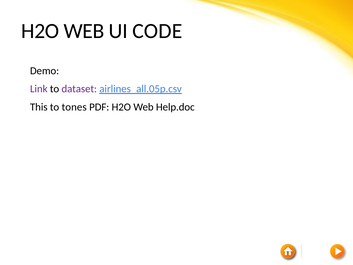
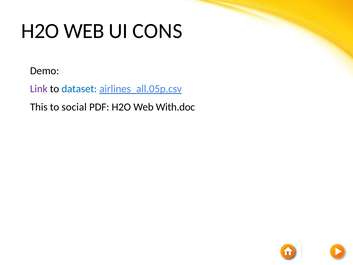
CODE: CODE -> CONS (157, 31)
dataset colour: purple -> blue (79, 89)
tones: tones -> social (74, 107)
Help.doc: Help.doc -> With.doc (175, 107)
